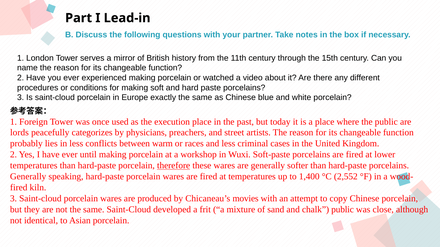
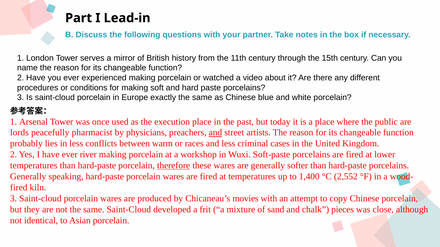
Foreign: Foreign -> Arsenal (34, 122)
categorizes: categorizes -> pharmacist (92, 133)
and underline: none -> present (215, 133)
until: until -> river (88, 155)
chalk public: public -> pieces (343, 210)
